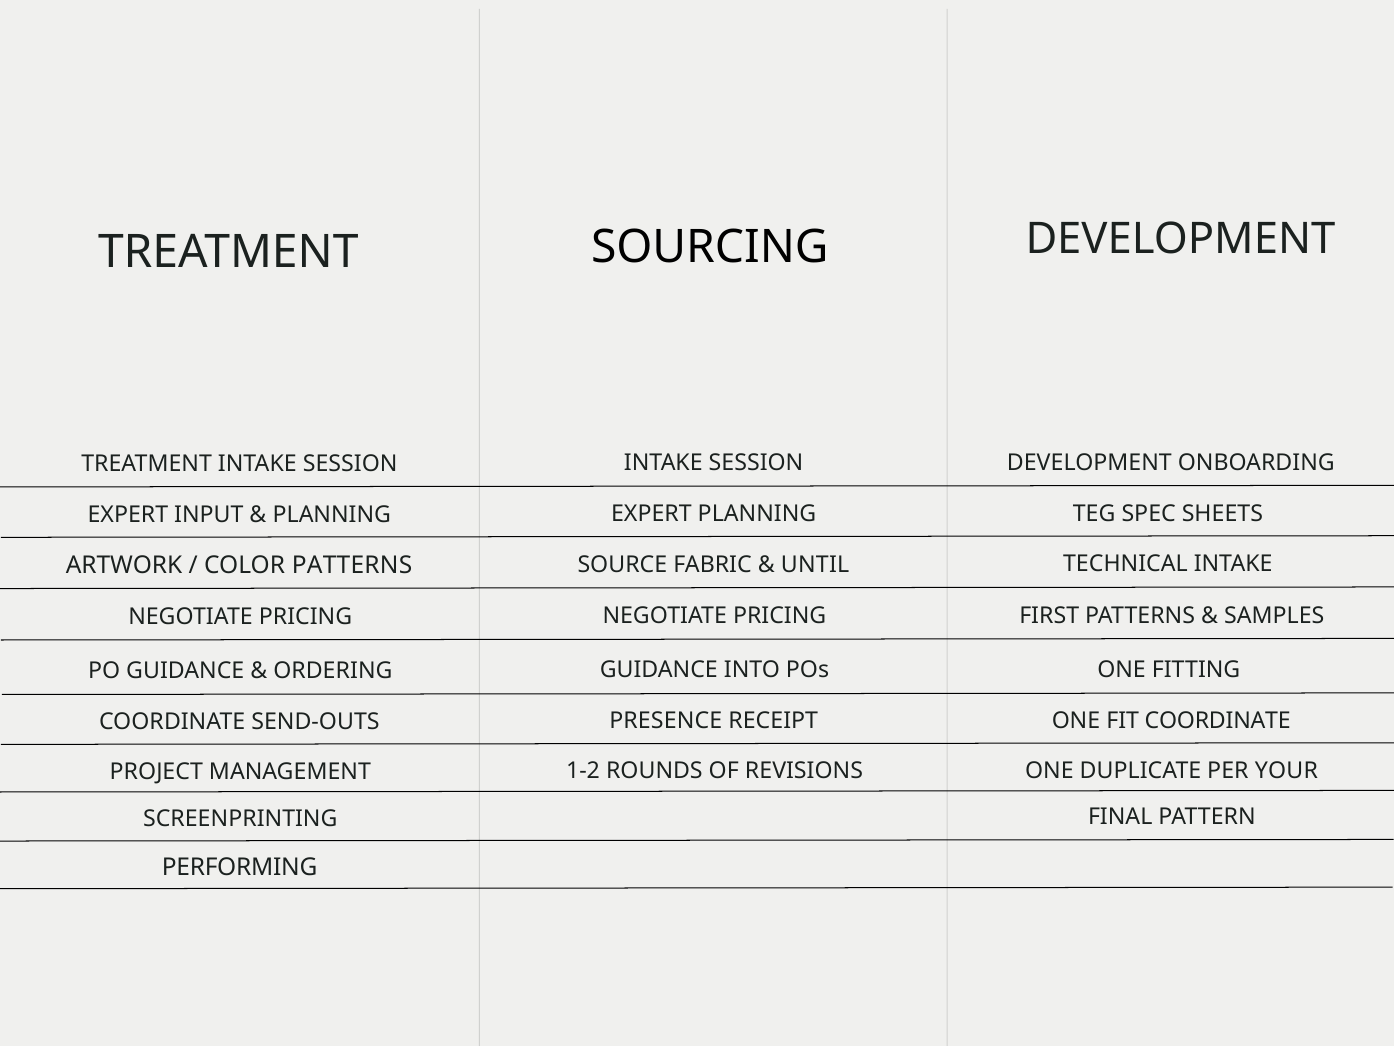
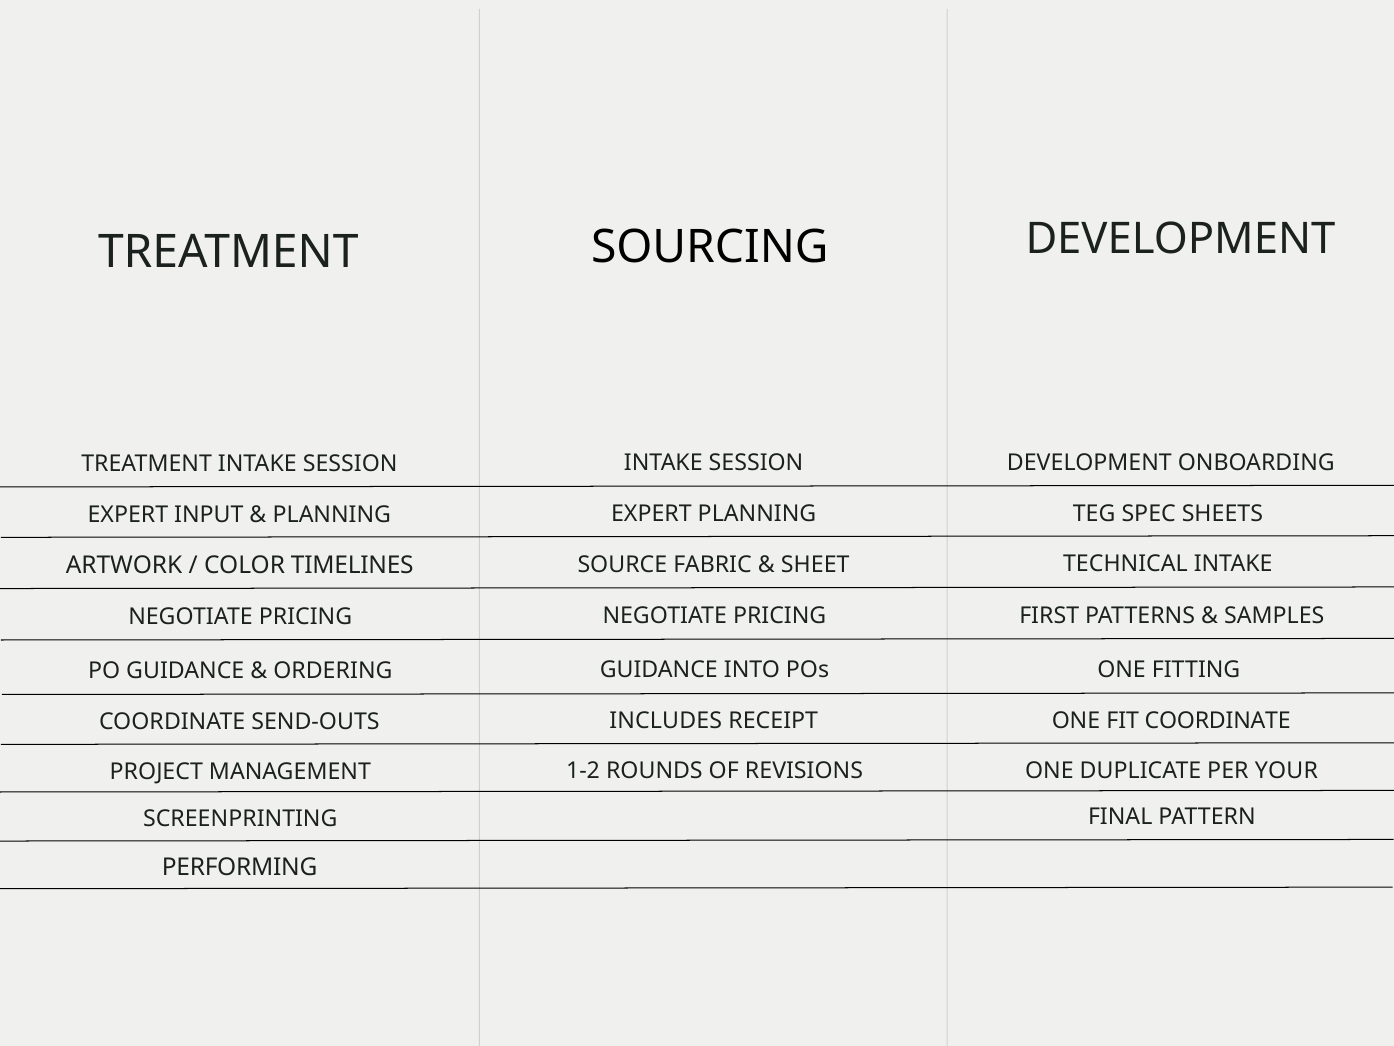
UNTIL: UNTIL -> SHEET (815, 564)
COLOR PATTERNS: PATTERNS -> TIMELINES (352, 565)
PRESENCE: PRESENCE -> INCLUDES (666, 721)
